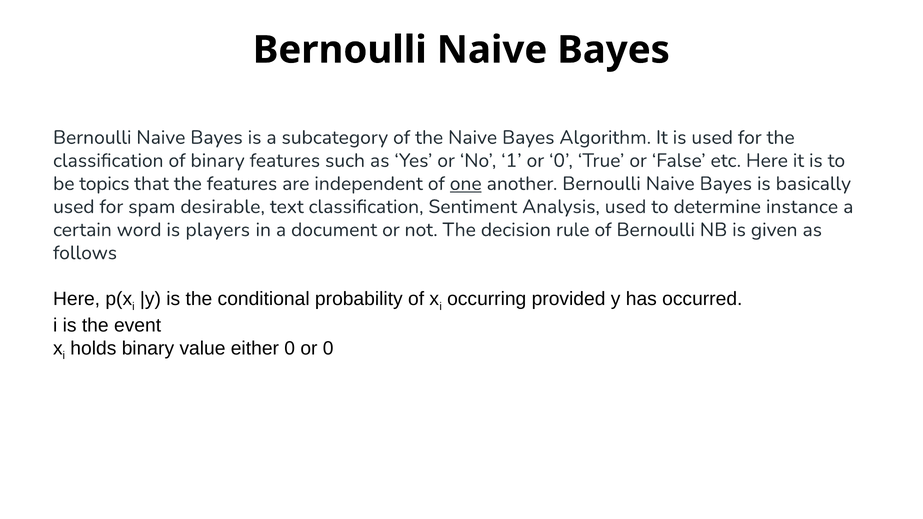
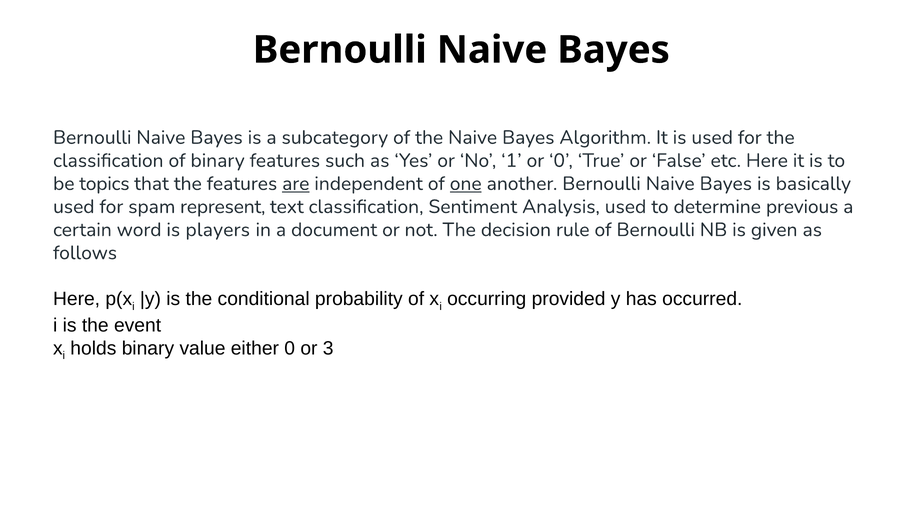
are underline: none -> present (296, 184)
desirable: desirable -> represent (223, 207)
instance: instance -> previous (802, 207)
0 or 0: 0 -> 3 (328, 348)
